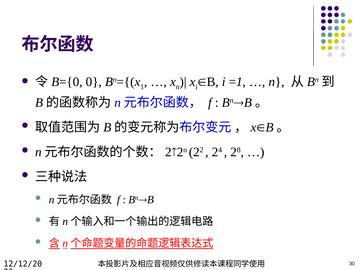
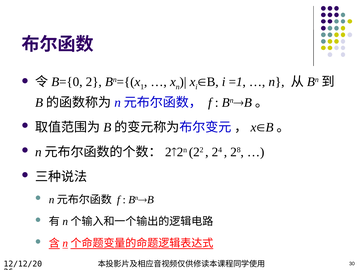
0: 0 -> 2 (94, 82)
